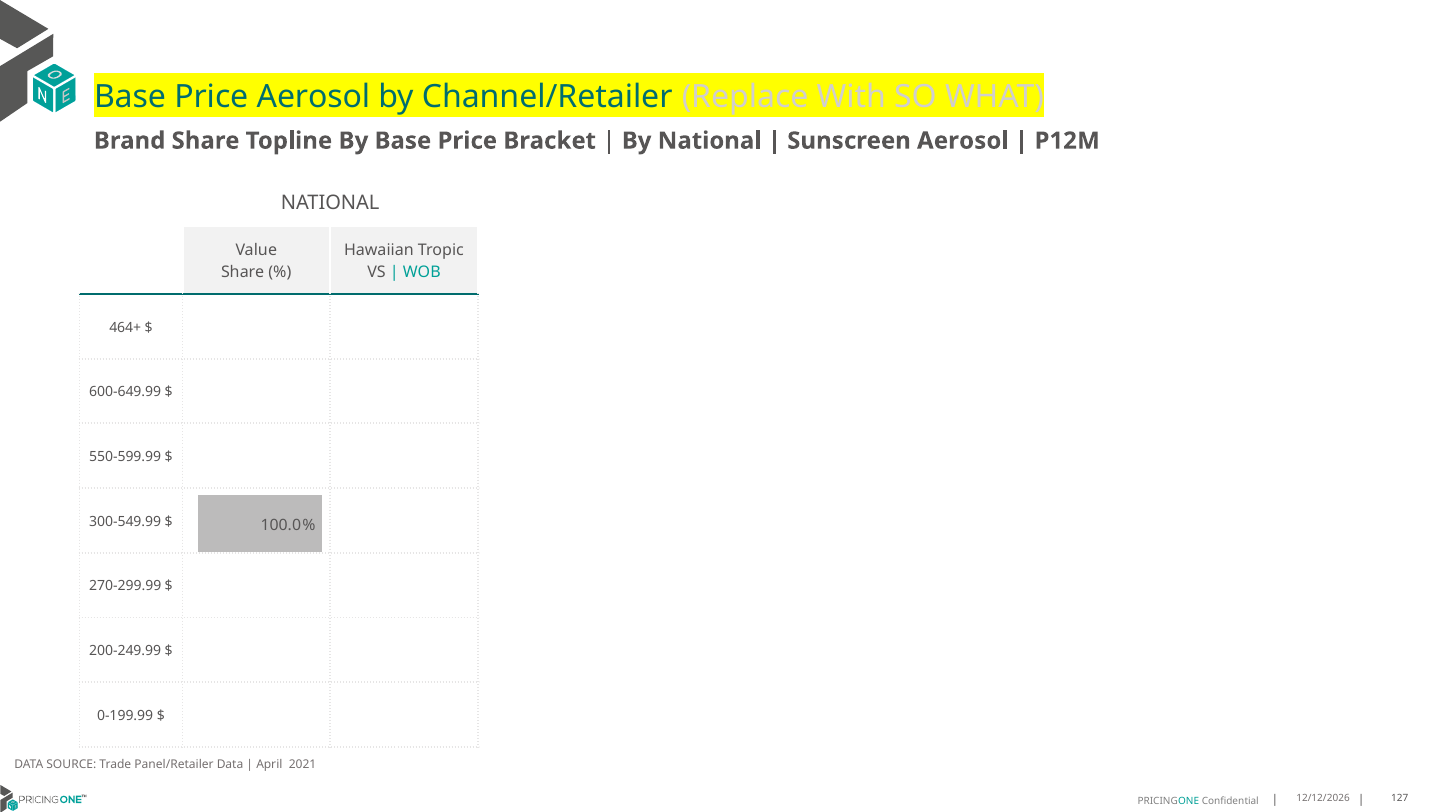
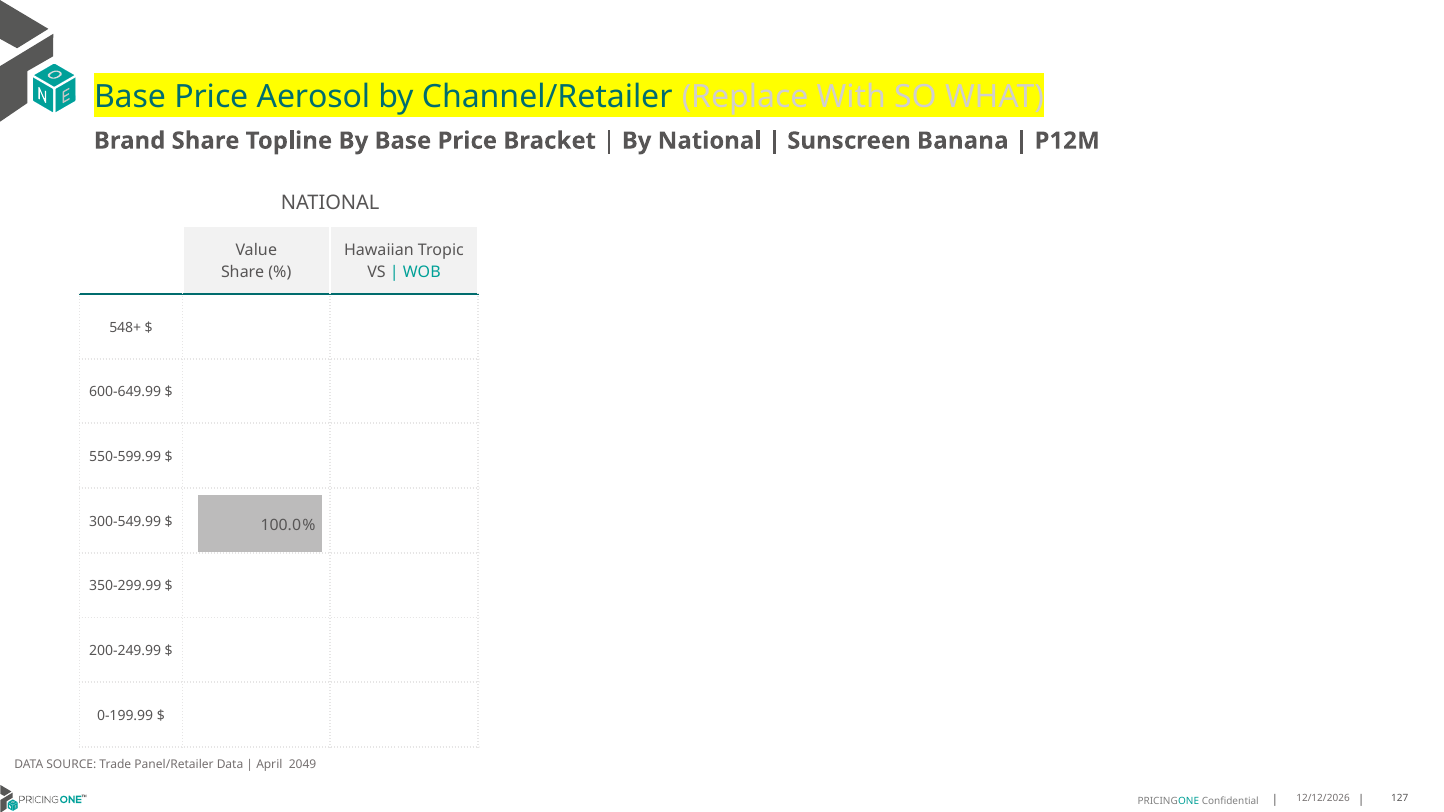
Sunscreen Aerosol: Aerosol -> Banana (963, 141)
464+: 464+ -> 548+ (125, 328)
270-299.99: 270-299.99 -> 350-299.99 (125, 586)
2021: 2021 -> 2049 (303, 765)
